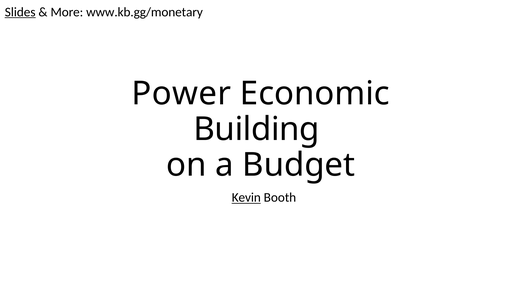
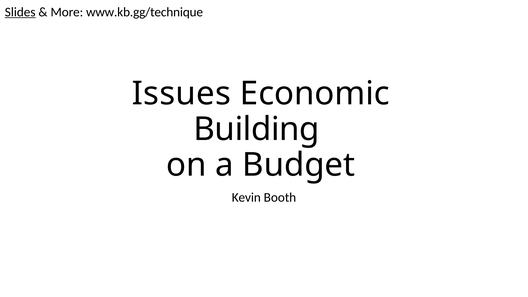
www.kb.gg/monetary: www.kb.gg/monetary -> www.kb.gg/technique (145, 12)
Power: Power -> Issues (181, 94)
Kevin underline: present -> none (246, 198)
